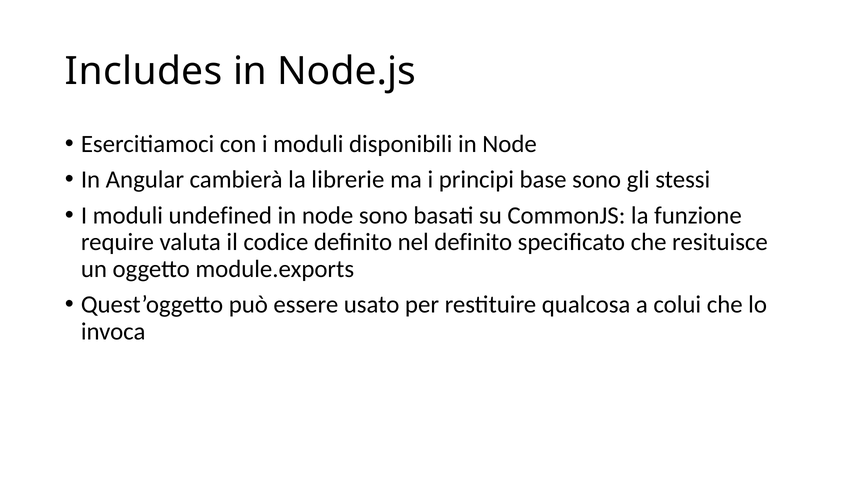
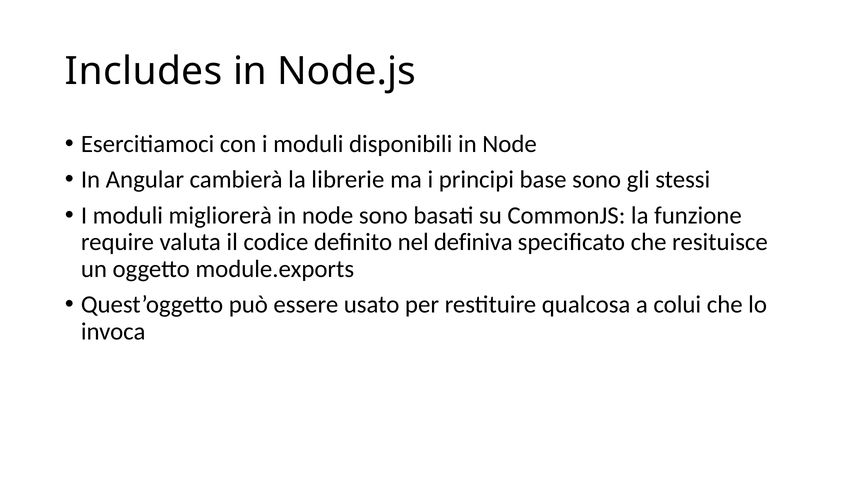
undefined: undefined -> migliorerà (220, 215)
nel definito: definito -> definiva (473, 242)
